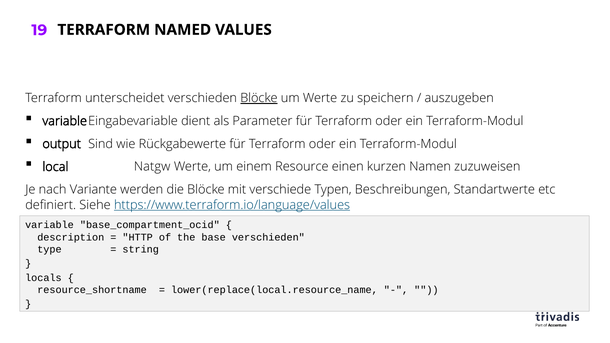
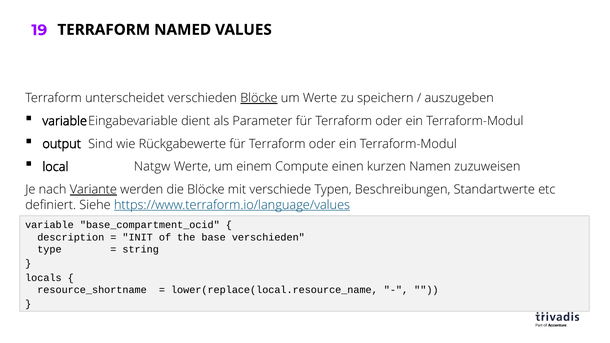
Resource: Resource -> Compute (302, 167)
Variante underline: none -> present (93, 190)
HTTP: HTTP -> INIT (138, 237)
